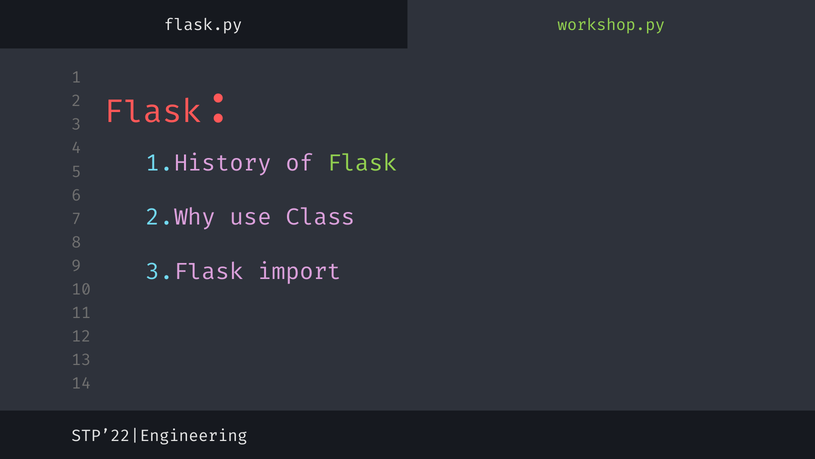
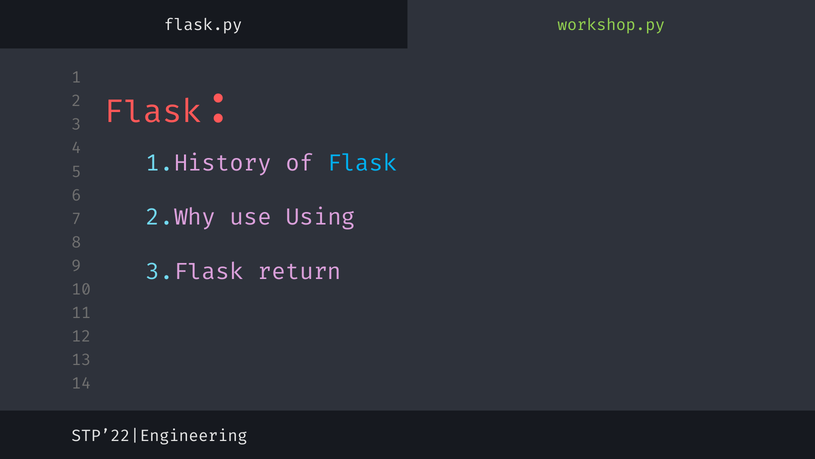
Flask colour: light green -> light blue (362, 163)
Class: Class -> Using (321, 217)
import: import -> return (300, 272)
